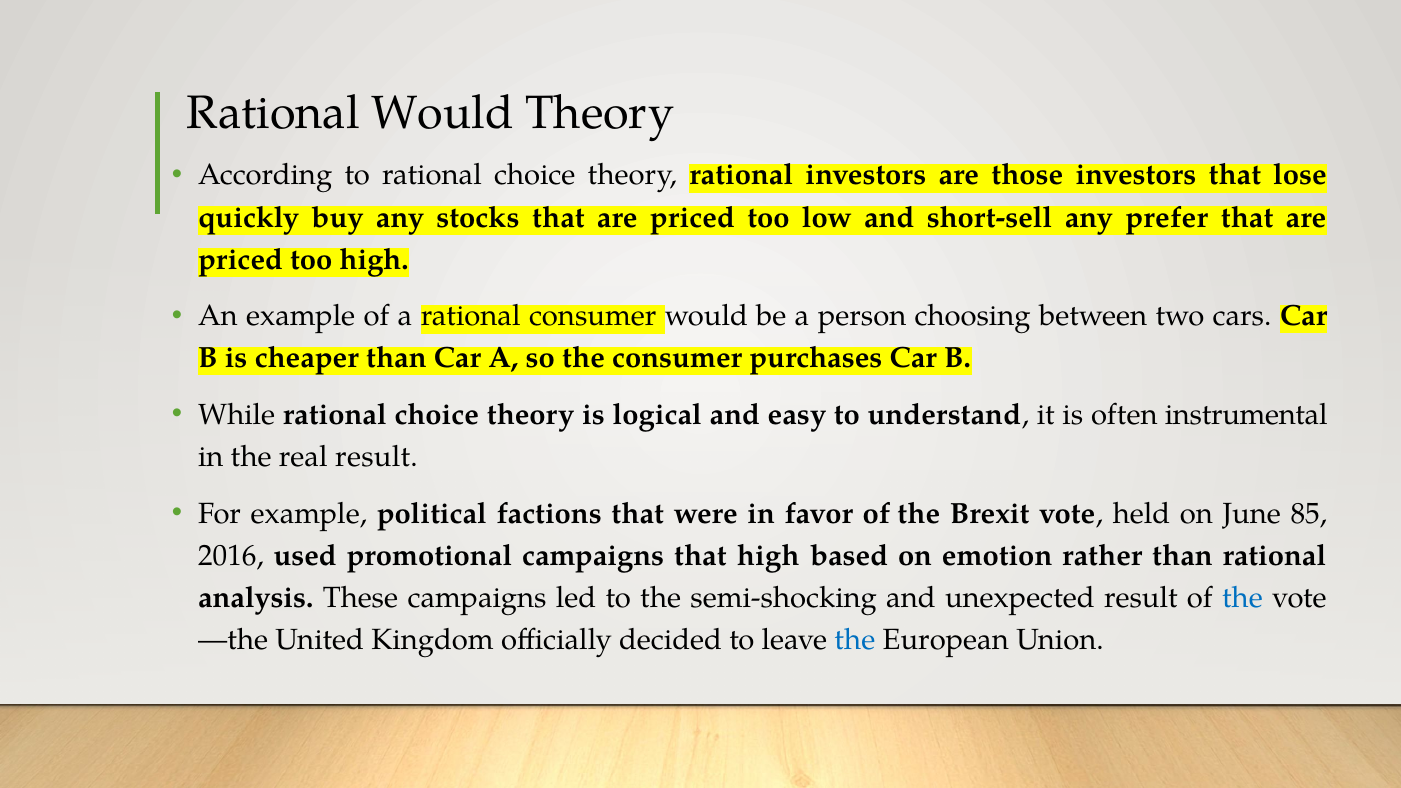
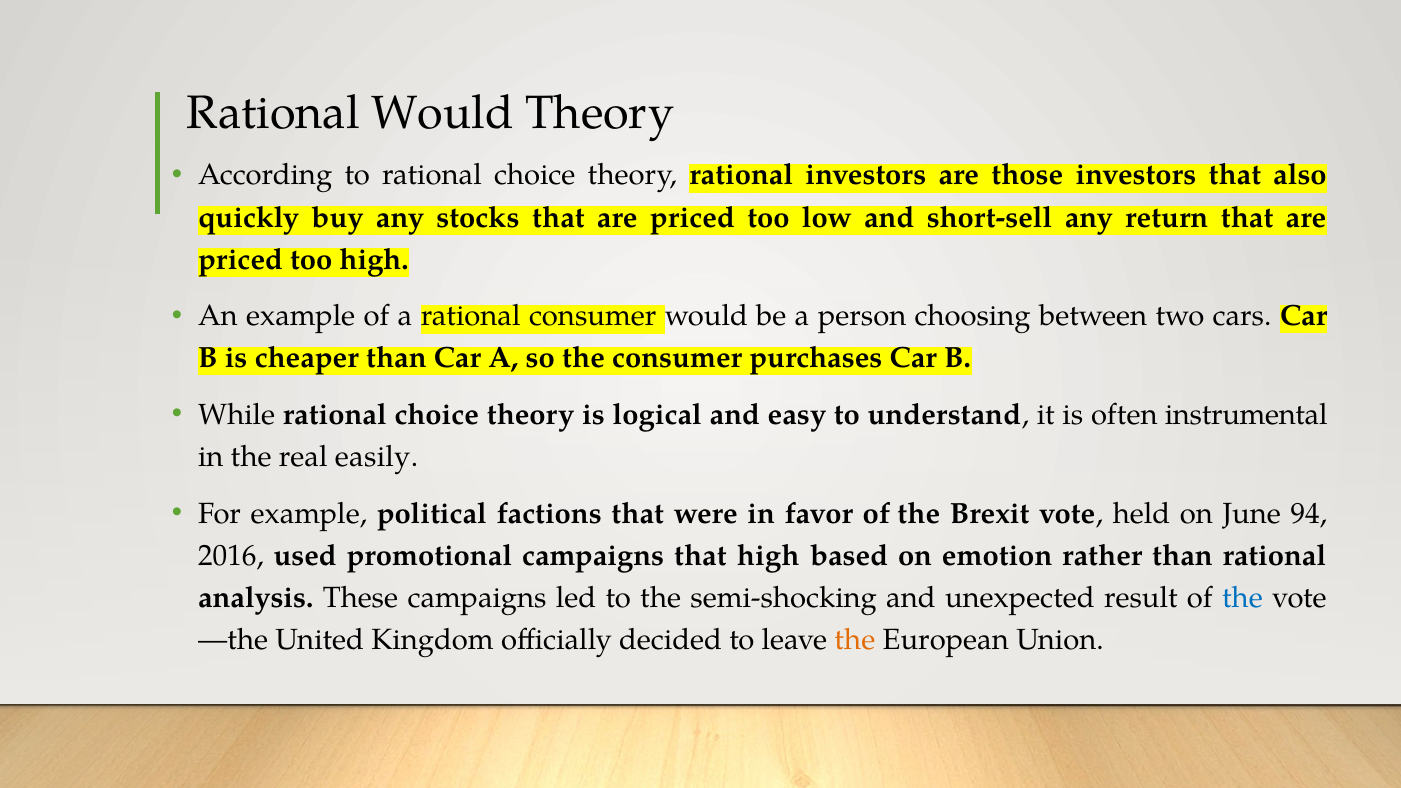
lose: lose -> also (1300, 175)
prefer: prefer -> return (1167, 217)
real result: result -> easily (376, 457)
85: 85 -> 94 (1309, 514)
the colour: blue -> orange (855, 640)
